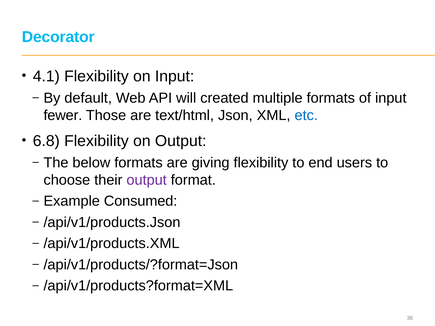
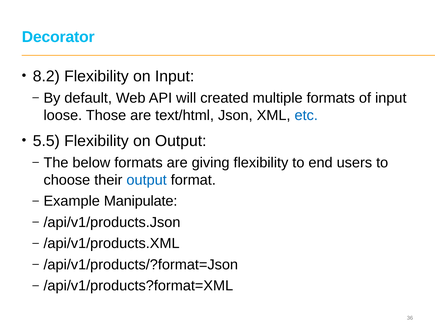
4.1: 4.1 -> 8.2 (46, 76)
fewer: fewer -> loose (63, 115)
6.8: 6.8 -> 5.5 (46, 141)
output colour: purple -> blue (147, 180)
Consumed: Consumed -> Manipulate (141, 201)
